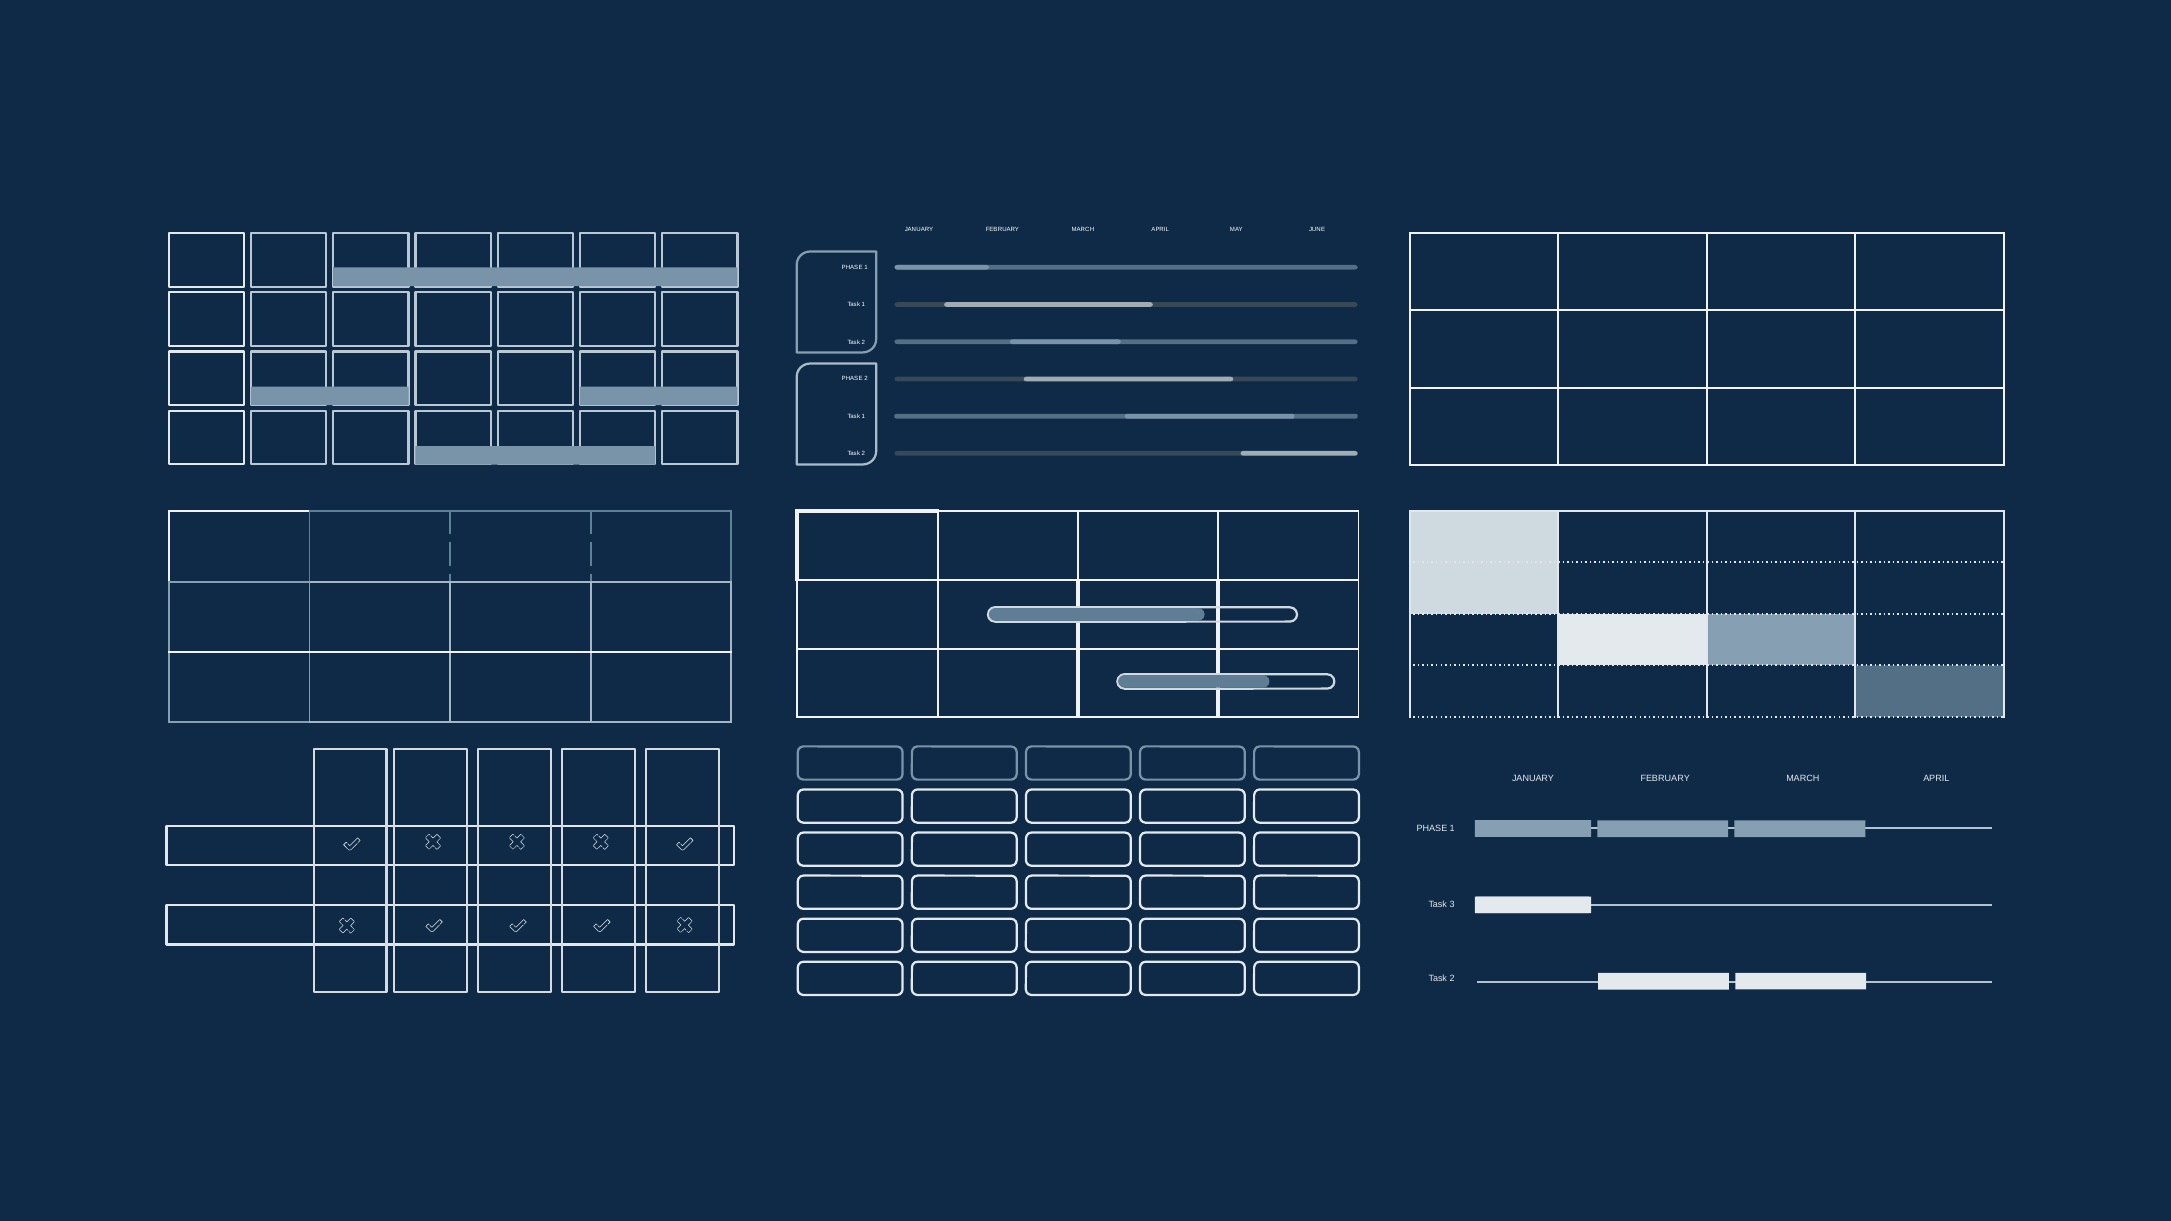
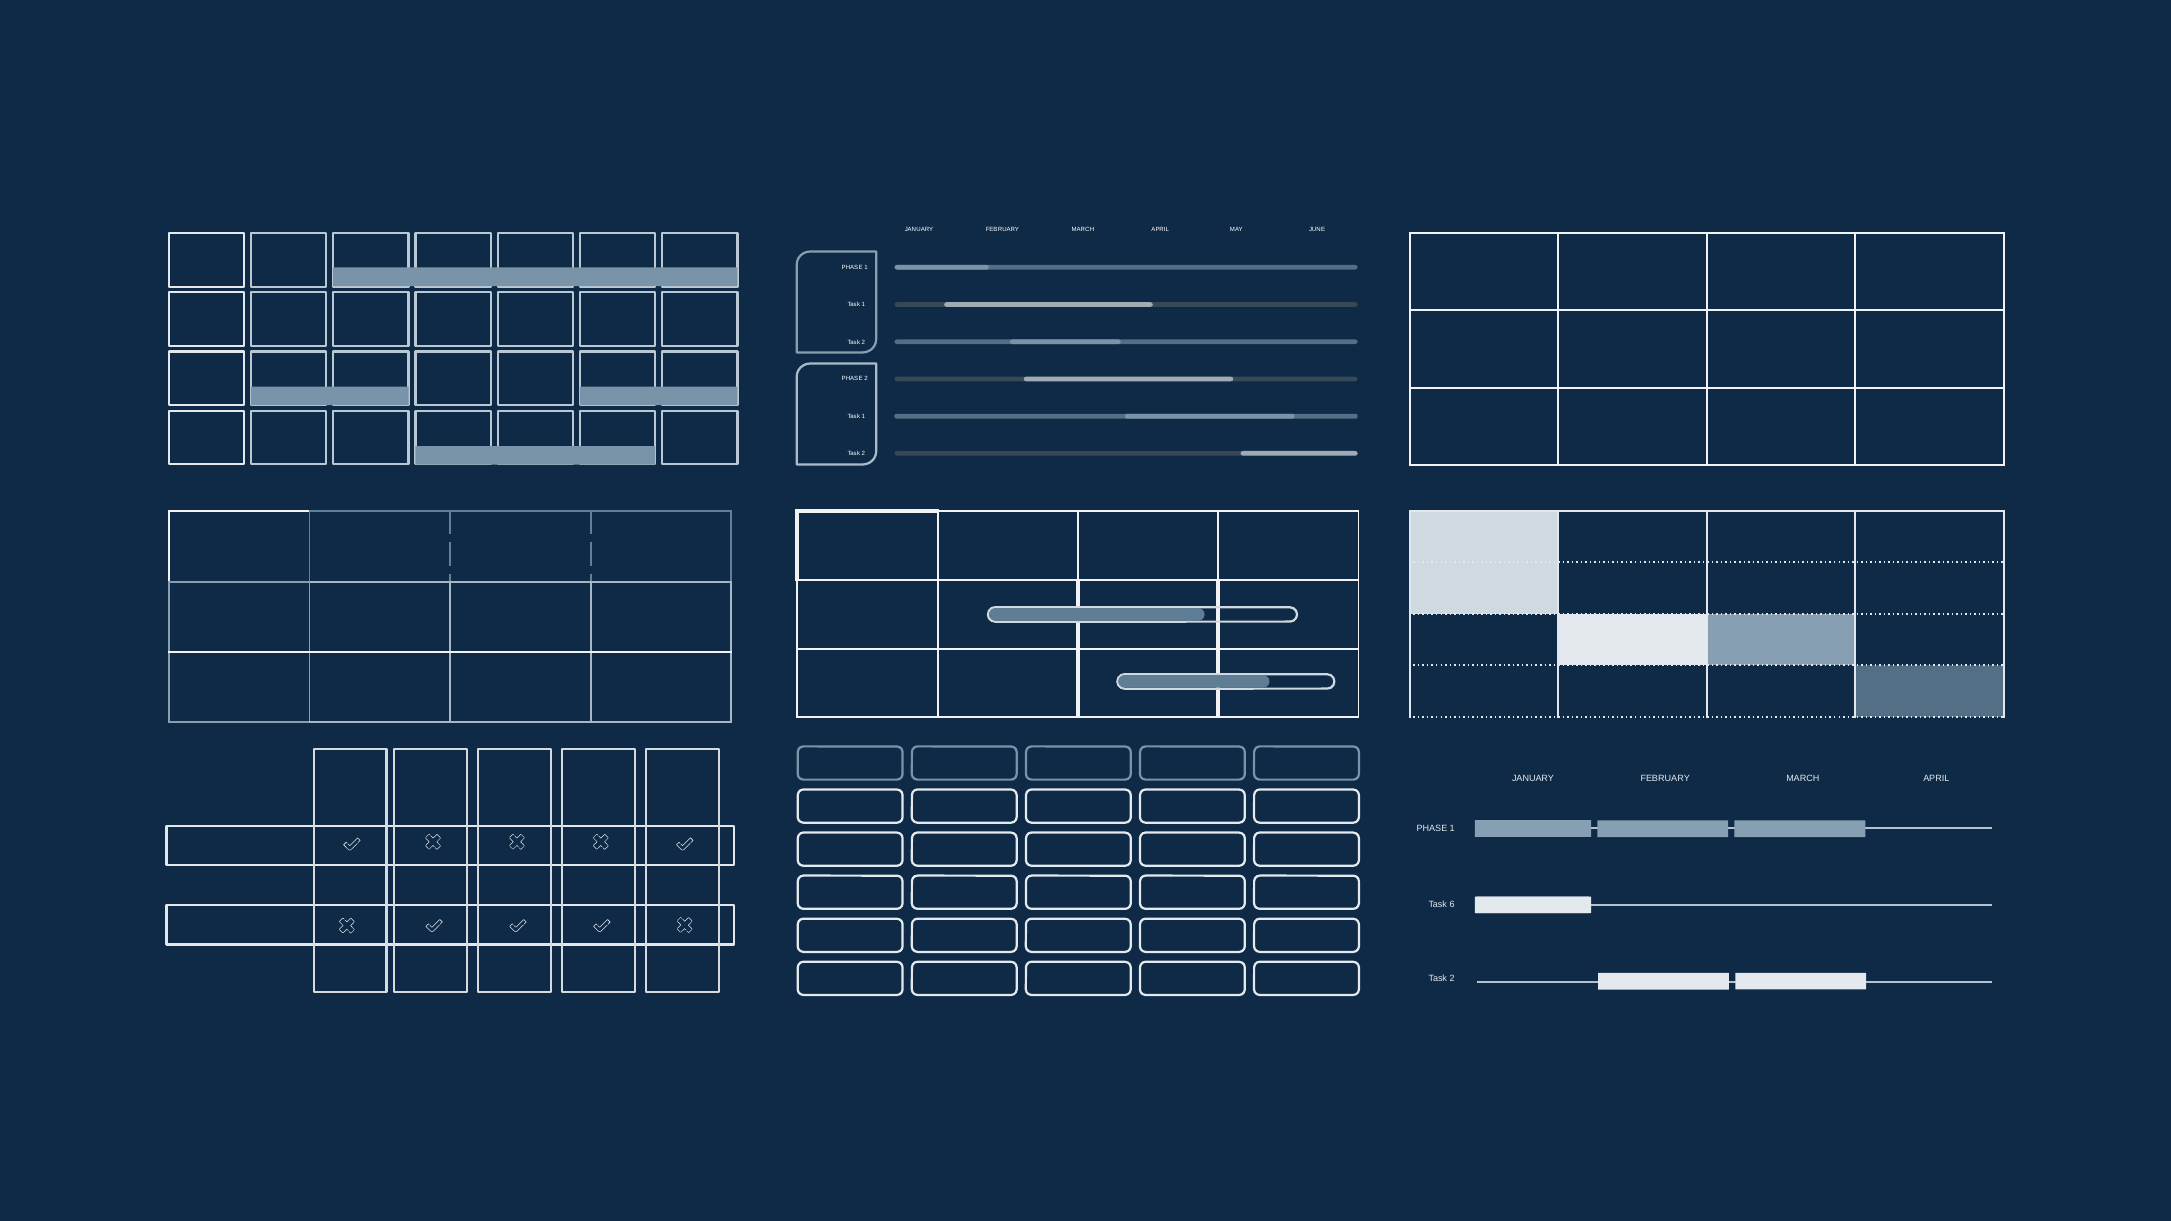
3: 3 -> 6 (1452, 904)
